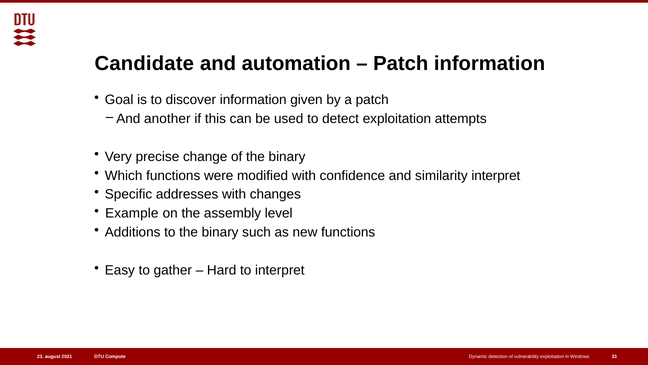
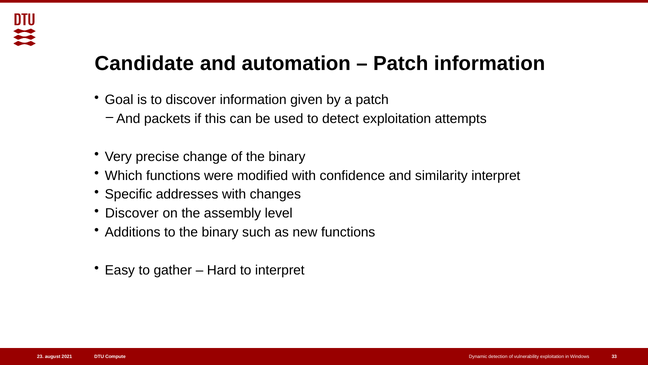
another: another -> packets (167, 119)
Example: Example -> Discover (132, 213)
